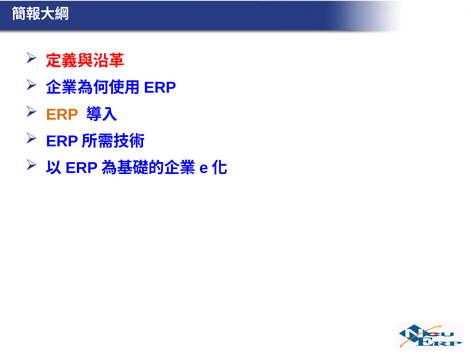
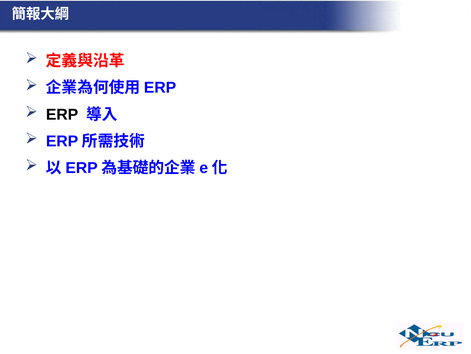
ERP colour: orange -> black (62, 114)
